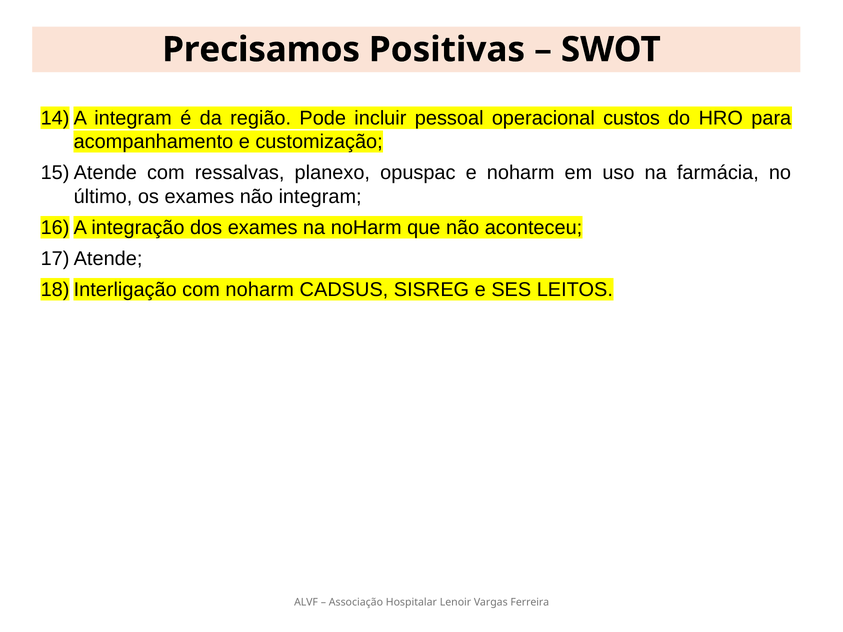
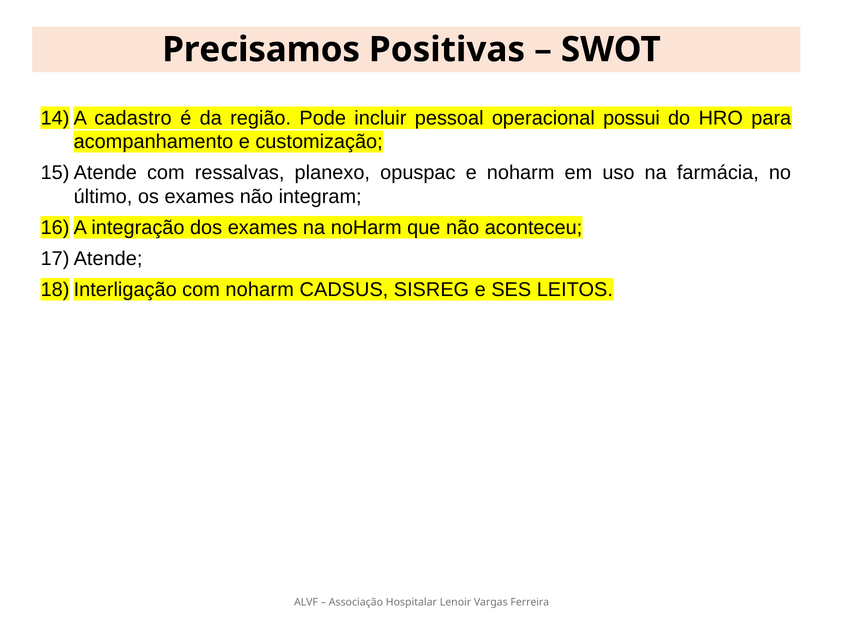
integram: integram -> cadastro (133, 118)
custos: custos -> possui (632, 118)
